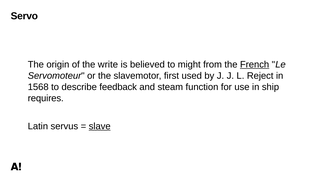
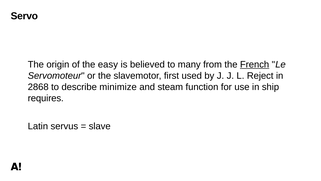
write: write -> easy (108, 64)
might: might -> many (189, 64)
1568: 1568 -> 2868 (38, 87)
feedback: feedback -> minimize (118, 87)
slave underline: present -> none (100, 126)
